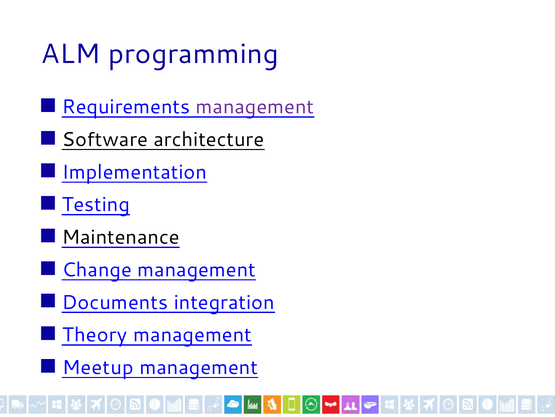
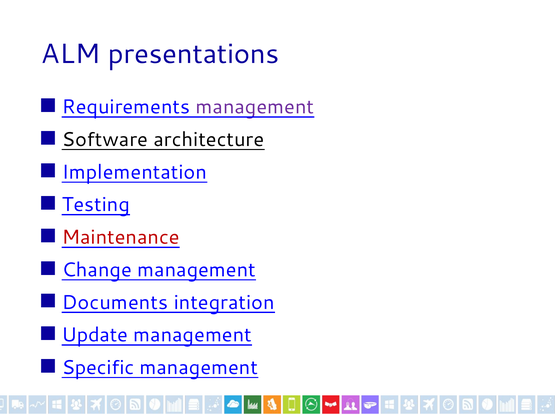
programming: programming -> presentations (194, 54)
Maintenance colour: black -> red (121, 237)
Theory: Theory -> Update (95, 334)
Meetup: Meetup -> Specific (98, 367)
